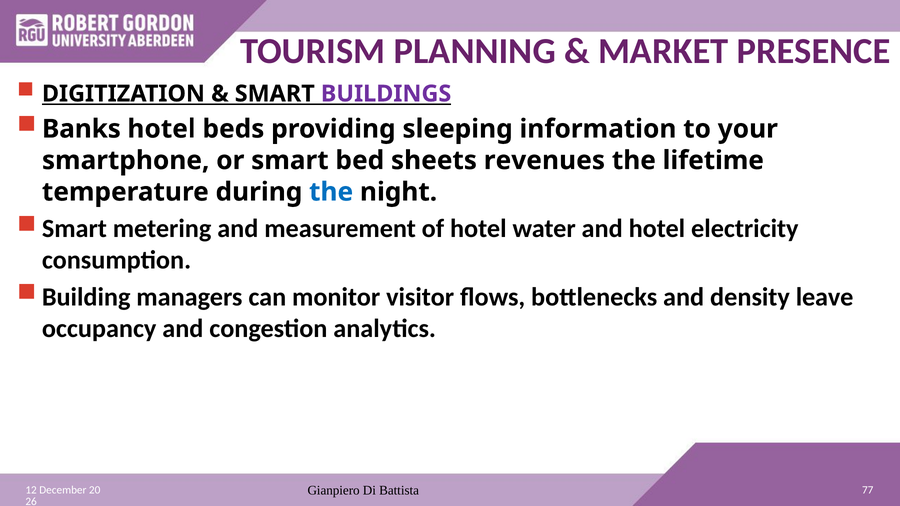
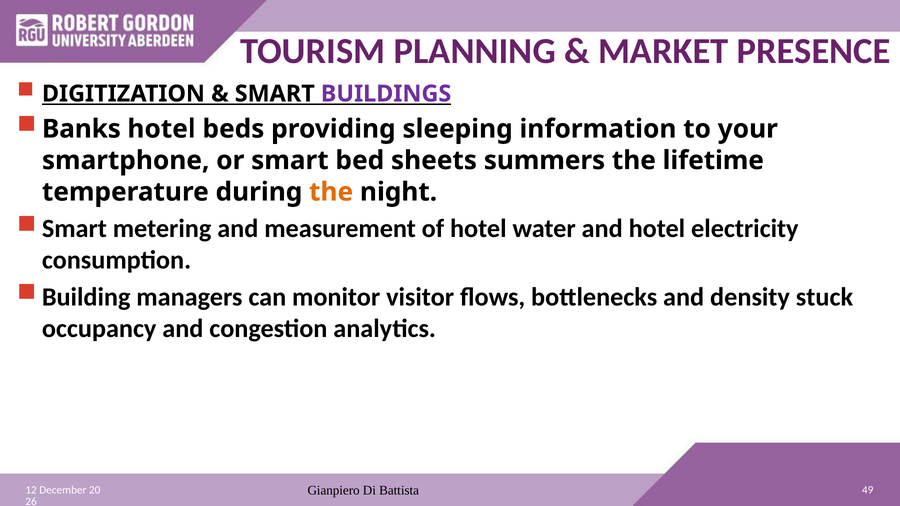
revenues: revenues -> summers (544, 161)
the colour: blue -> orange (331, 192)
leave: leave -> stuck (824, 297)
77: 77 -> 49 (868, 490)
